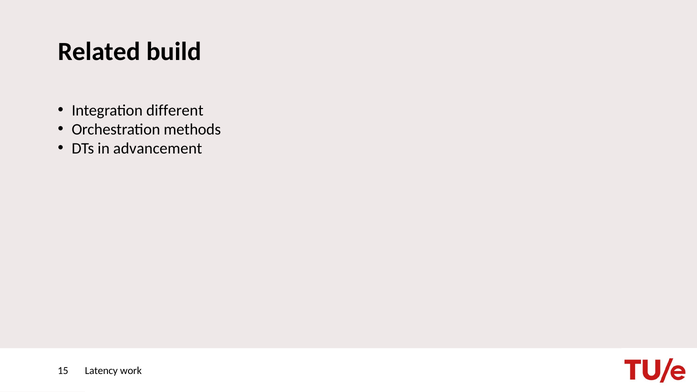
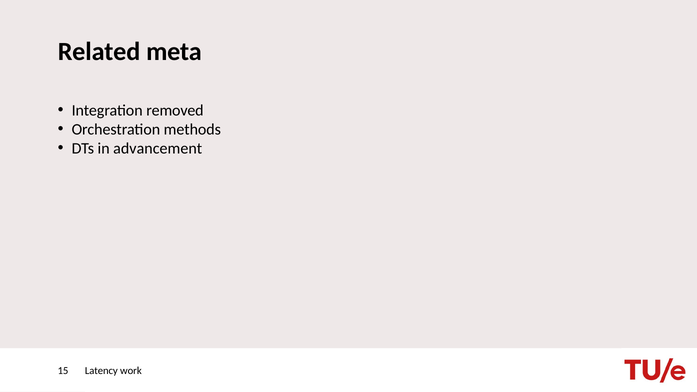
build: build -> meta (174, 52)
different: different -> removed (175, 110)
